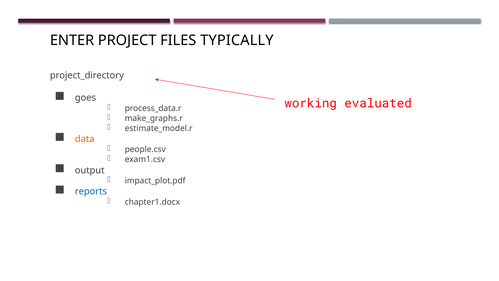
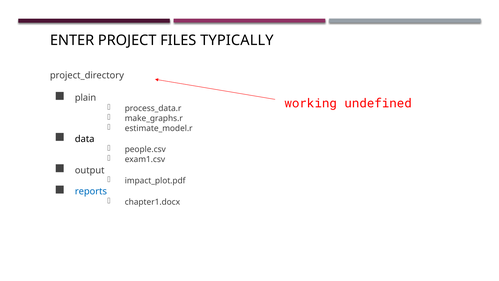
goes: goes -> plain (85, 98)
evaluated: evaluated -> undefined (378, 103)
data colour: orange -> black (85, 139)
